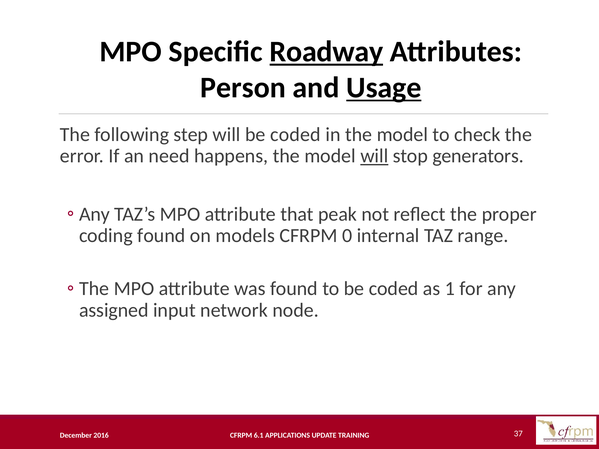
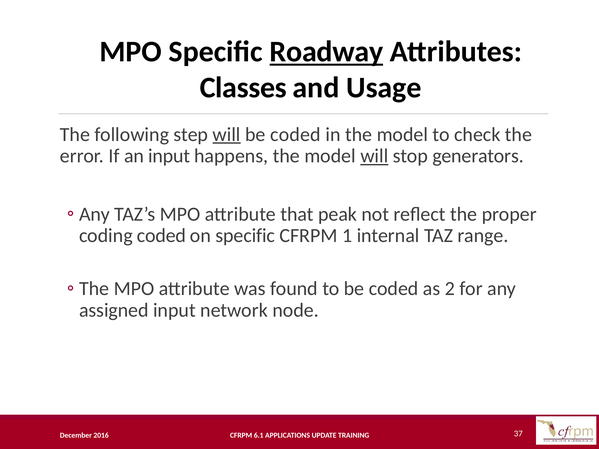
Person: Person -> Classes (243, 88)
Usage underline: present -> none (384, 88)
will underline: none -> present (227, 135)
an need: need -> input (169, 156)
coding found: found -> coded (161, 236)
on models: models -> specific (245, 236)
0: 0 -> 1 (347, 236)
1: 1 -> 2 (450, 289)
